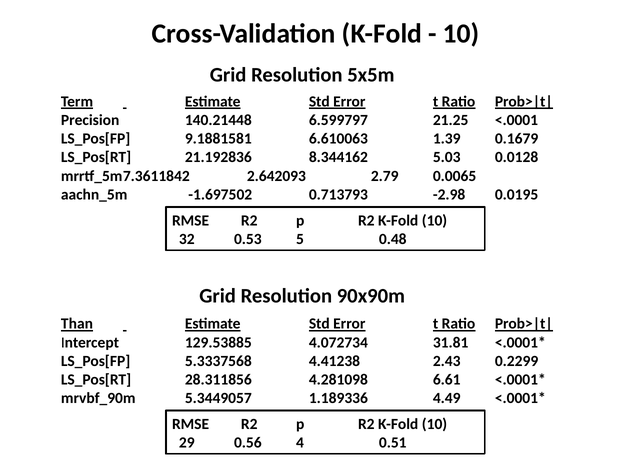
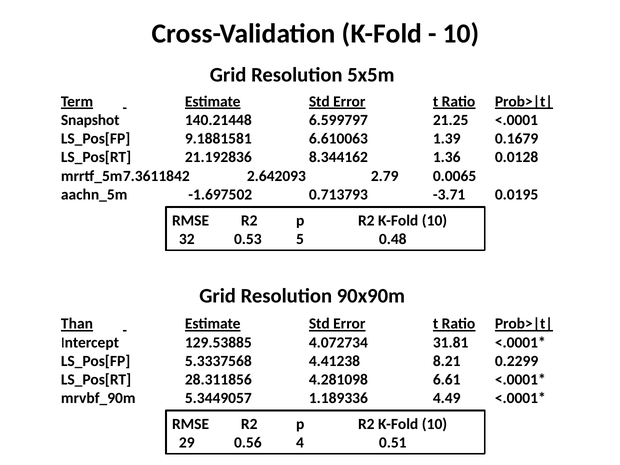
Precision: Precision -> Snapshot (90, 120)
5.03: 5.03 -> 1.36 (447, 157)
-2.98: -2.98 -> -3.71 (449, 195)
2.43: 2.43 -> 8.21 (447, 361)
